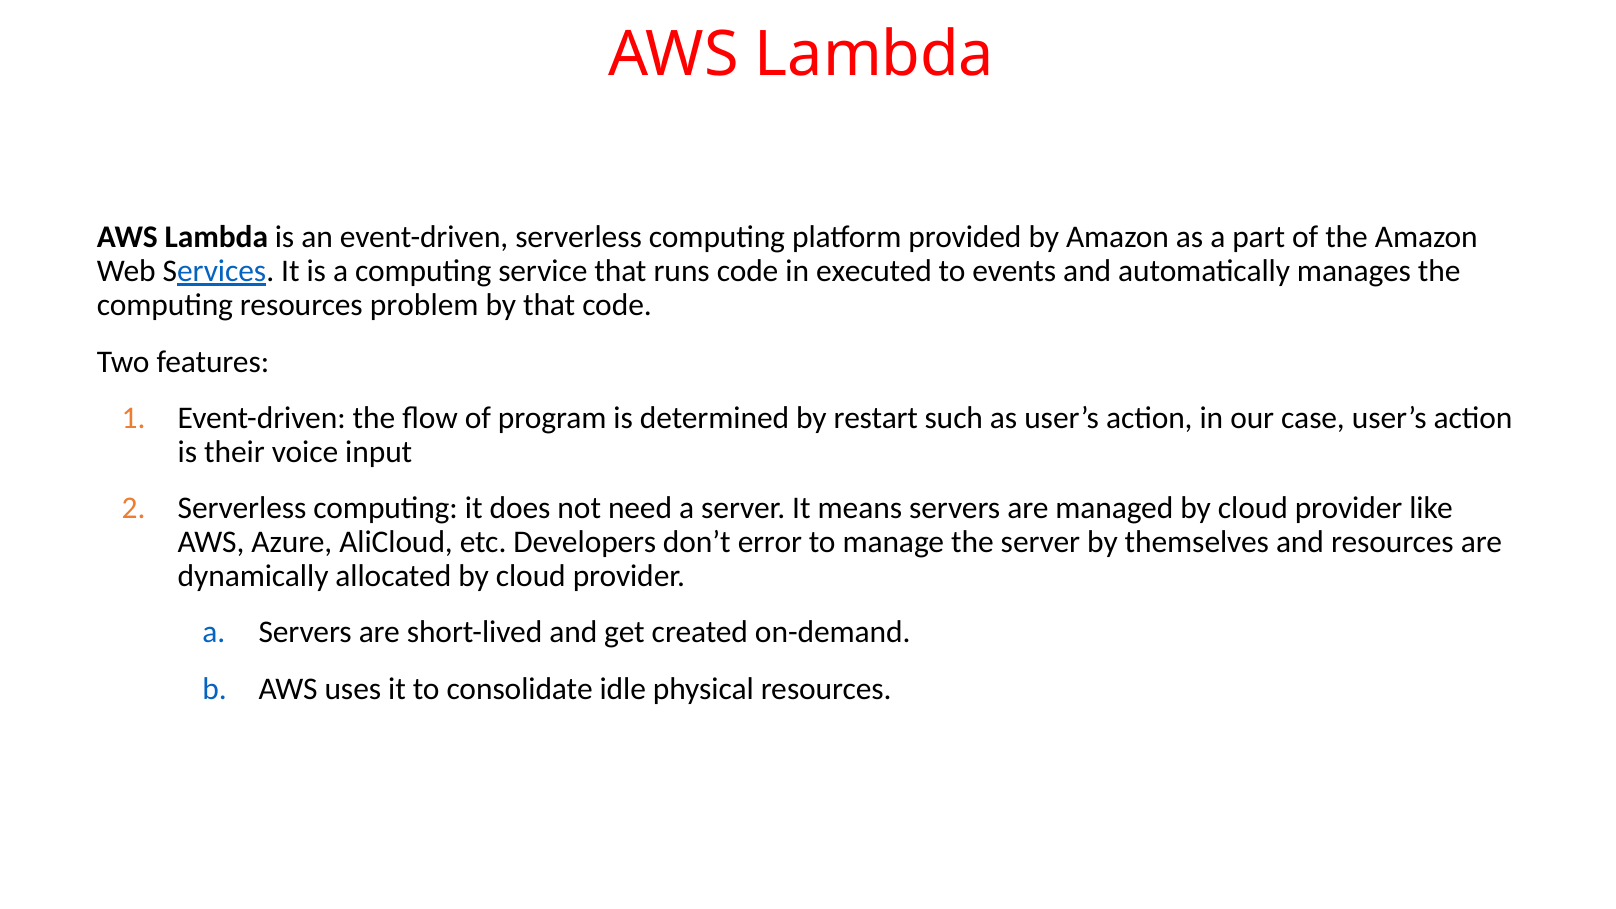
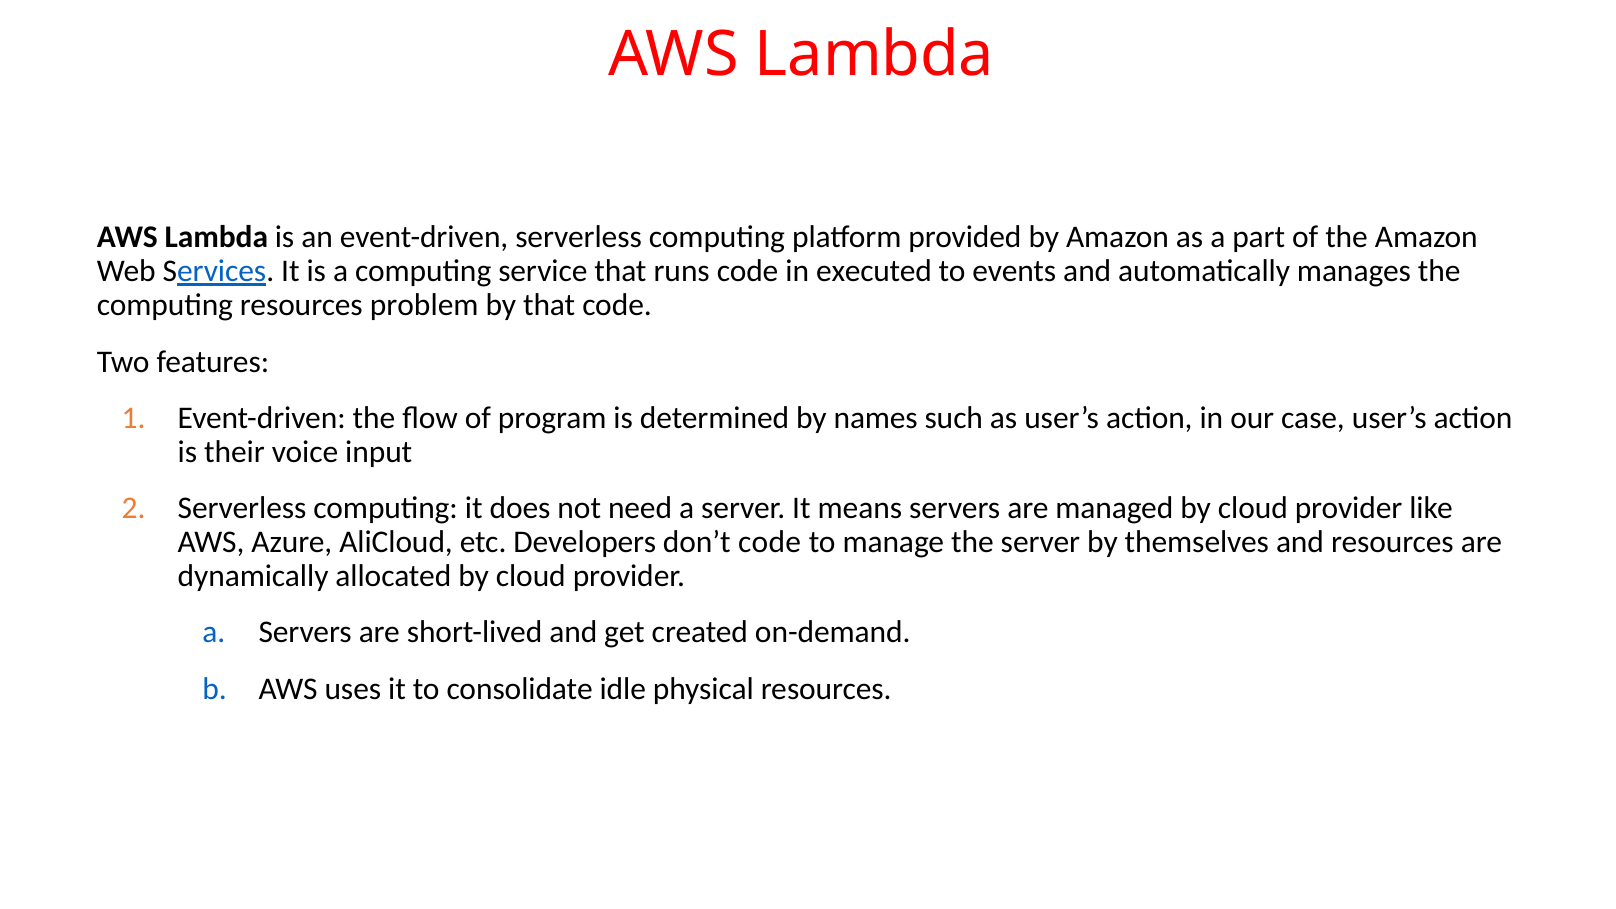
restart: restart -> names (876, 418)
don’t error: error -> code (770, 542)
